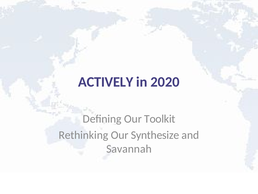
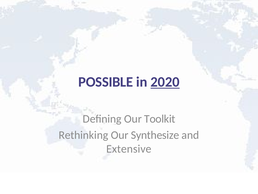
ACTIVELY: ACTIVELY -> POSSIBLE (106, 82)
2020 underline: none -> present (165, 82)
Savannah: Savannah -> Extensive (129, 148)
